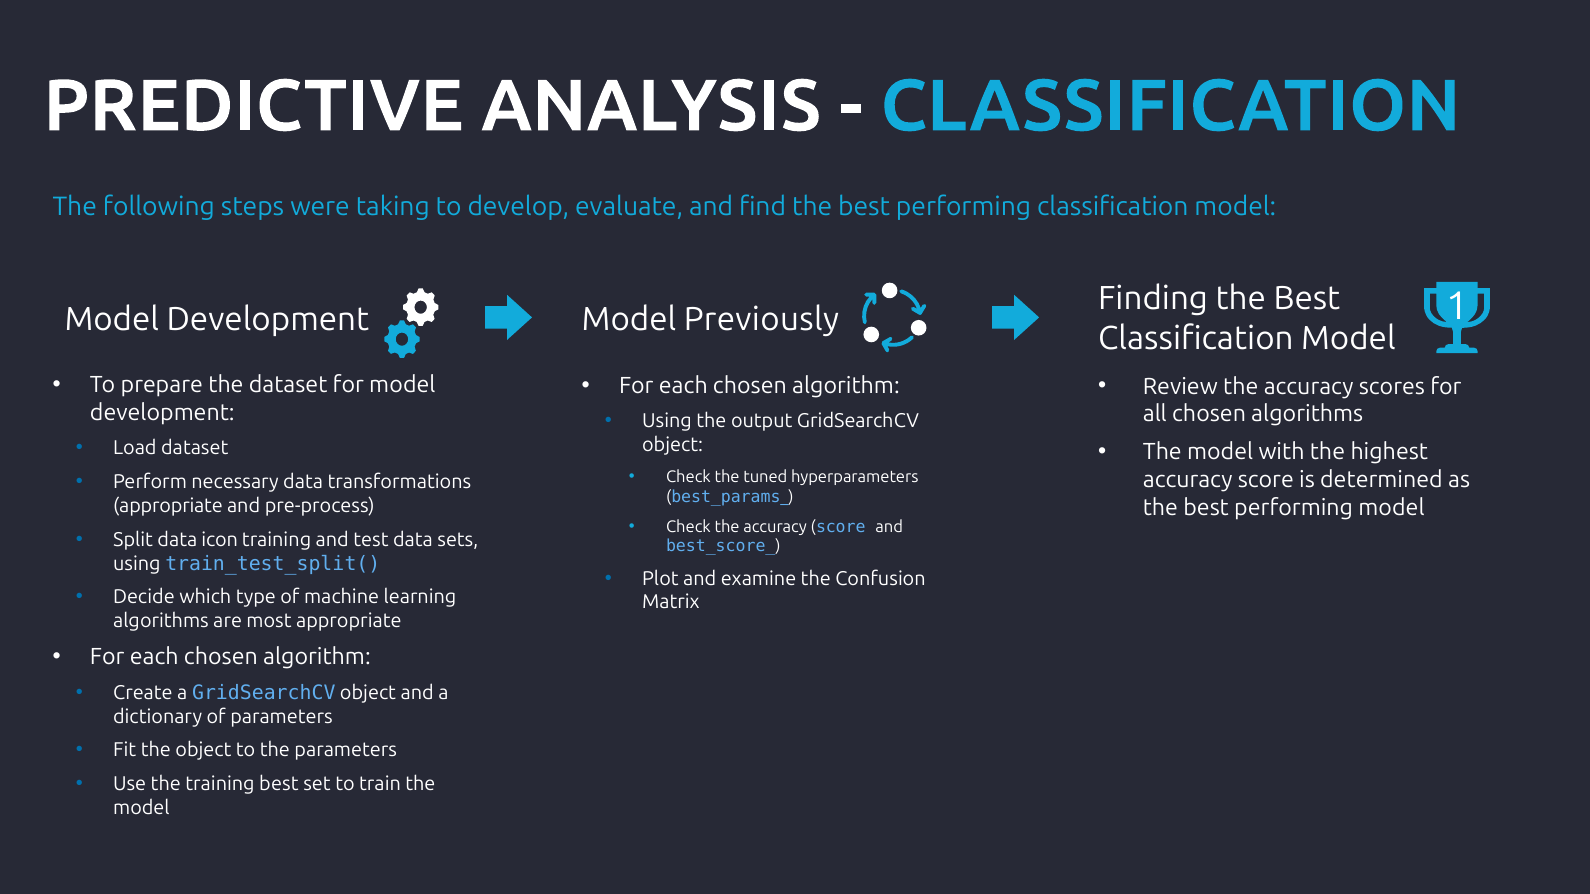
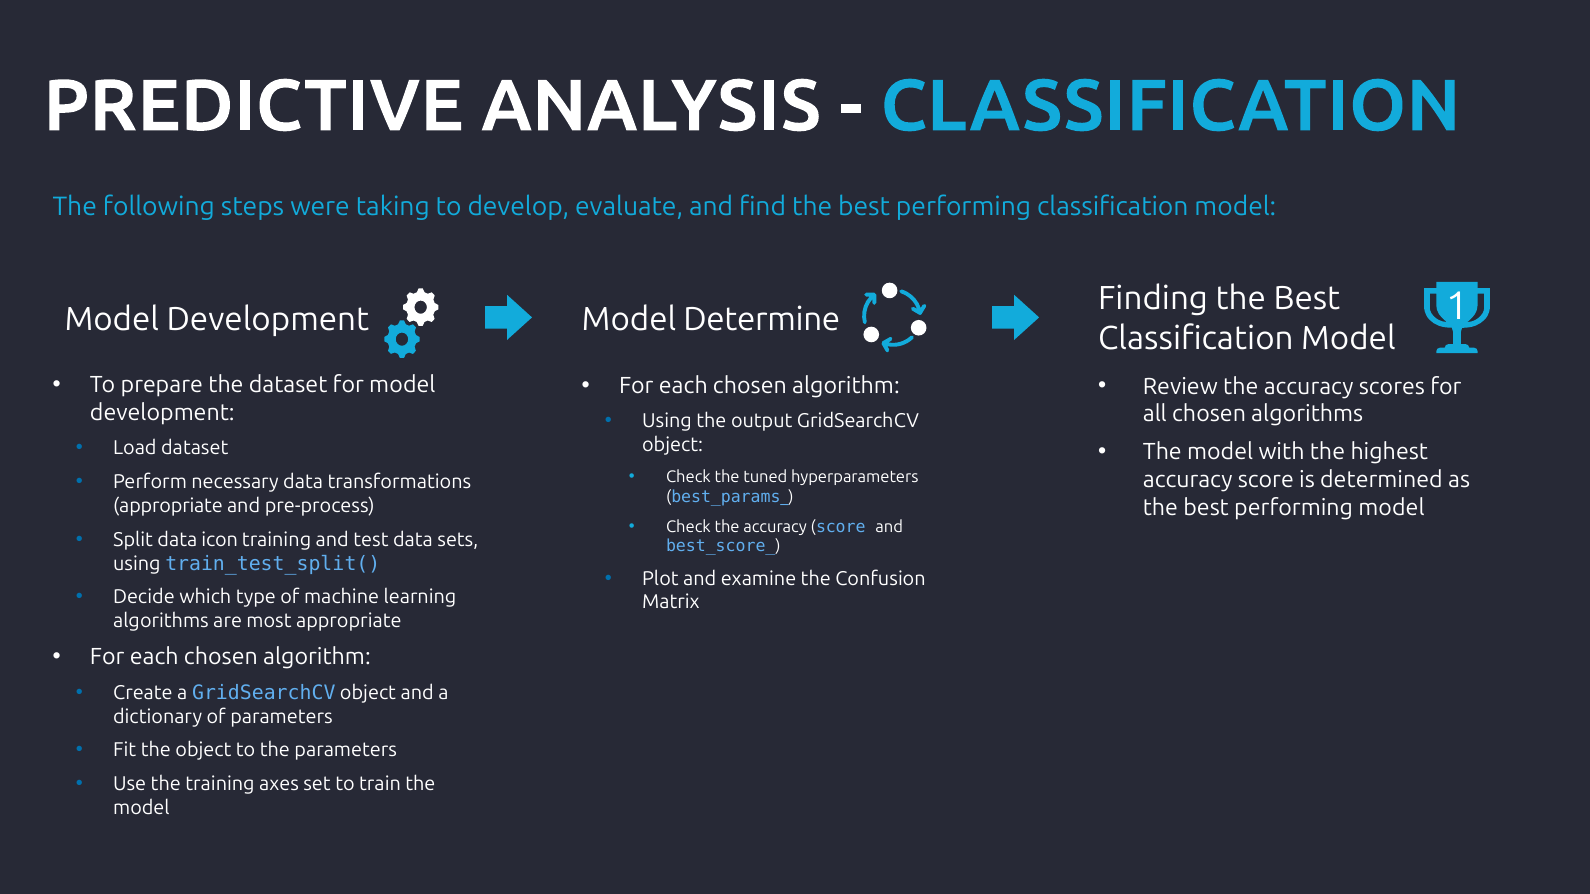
Previously: Previously -> Determine (762, 320)
training best: best -> axes (279, 784)
